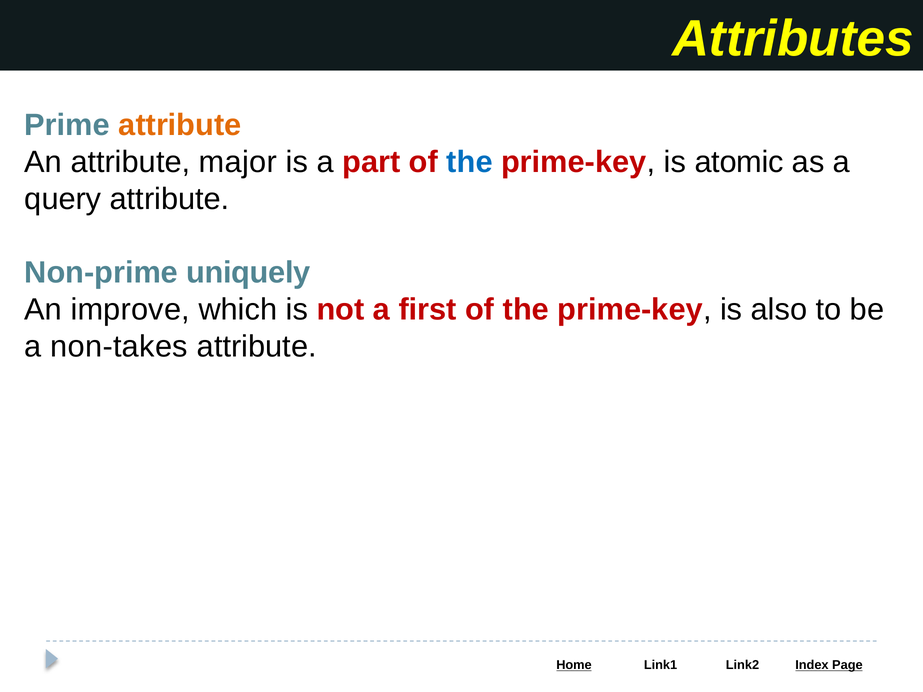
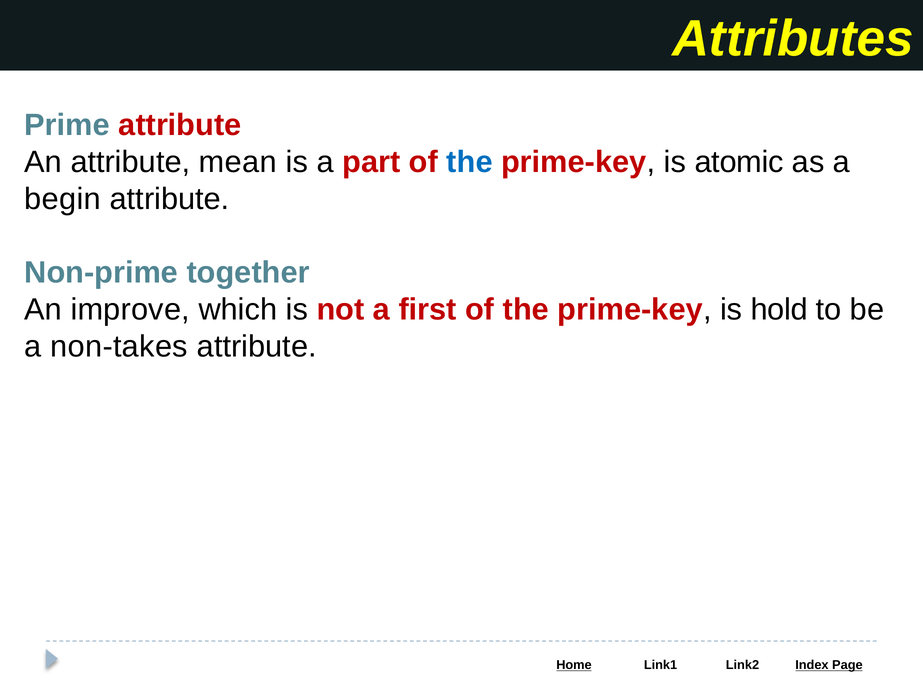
attribute colour: orange -> red (180, 125)
major: major -> mean (238, 162)
query: query -> begin (63, 199)
uniquely: uniquely -> together (248, 273)
also: also -> hold (779, 310)
